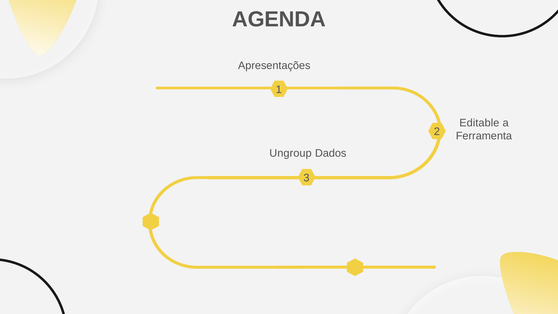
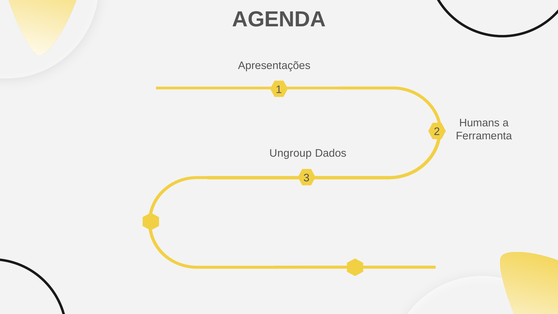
Editable: Editable -> Humans (479, 123)
